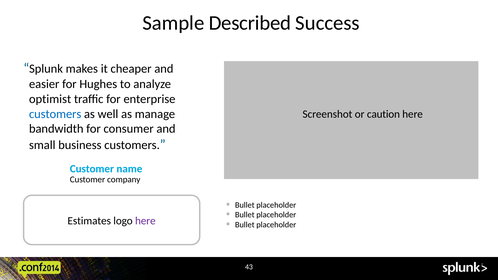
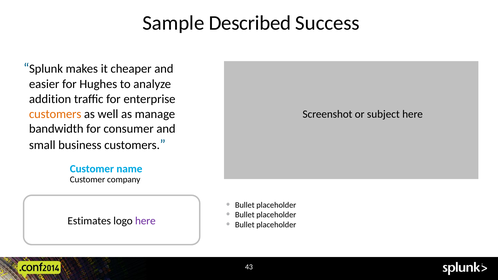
optimist: optimist -> addition (50, 99)
customers colour: blue -> orange (55, 114)
caution: caution -> subject (383, 114)
